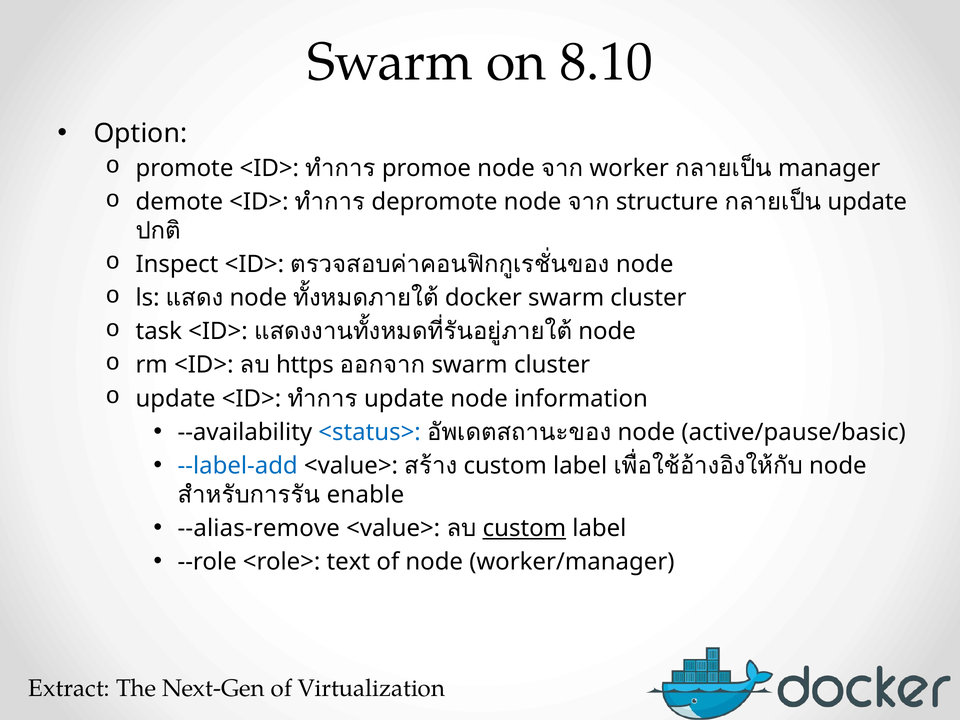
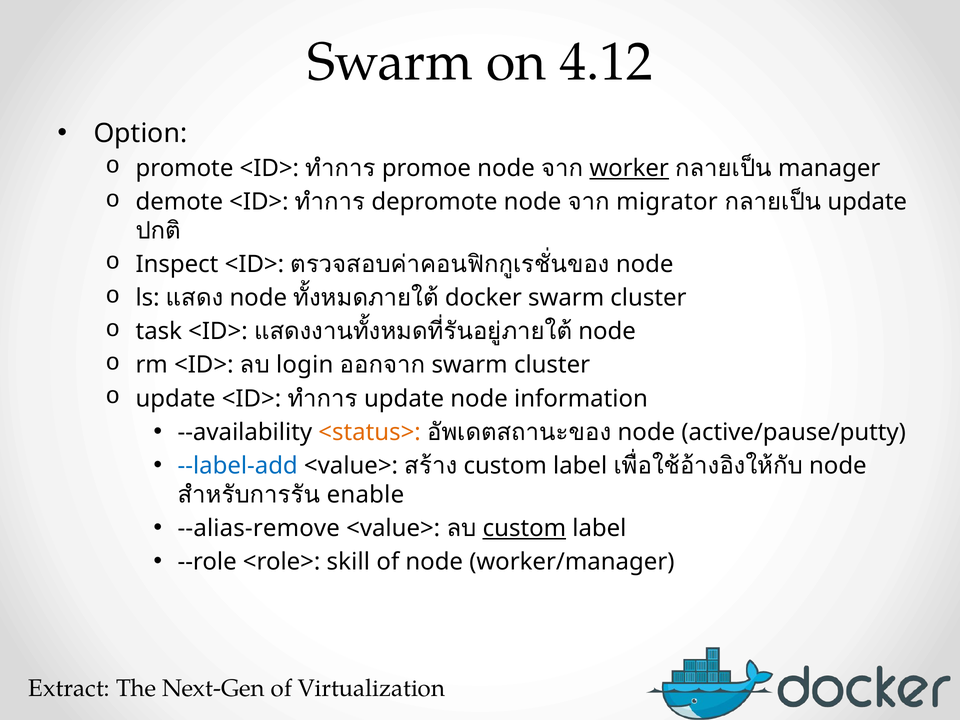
8.10: 8.10 -> 4.12 (606, 62)
worker underline: none -> present (629, 168)
structure: structure -> migrator (667, 202)
https: https -> login (305, 365)
<status> colour: blue -> orange (370, 432)
active/pause/basic: active/pause/basic -> active/pause/putty (794, 432)
text: text -> skill (348, 562)
